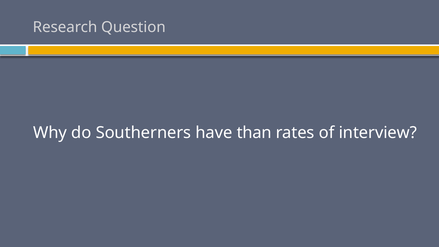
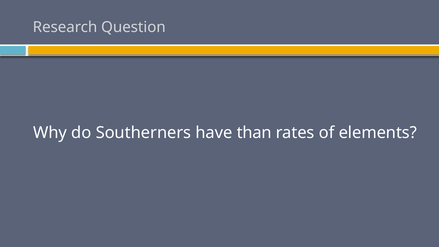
interview: interview -> elements (378, 133)
